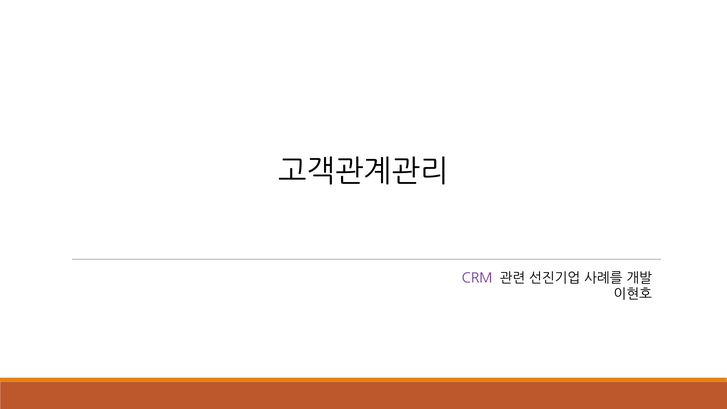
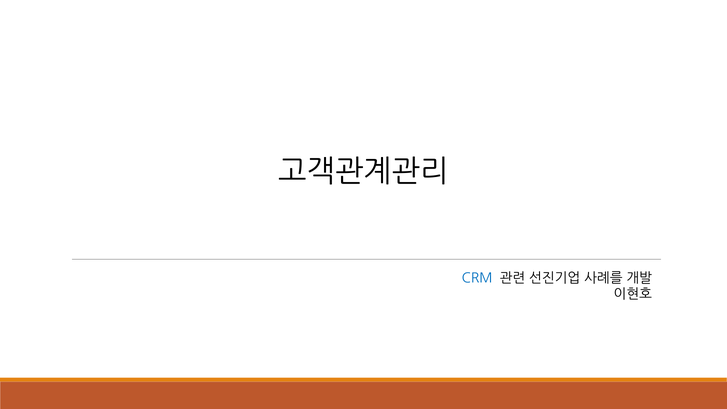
CRM colour: purple -> blue (477, 278)
